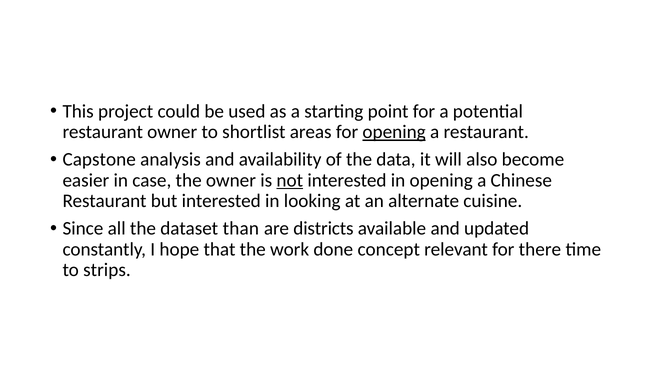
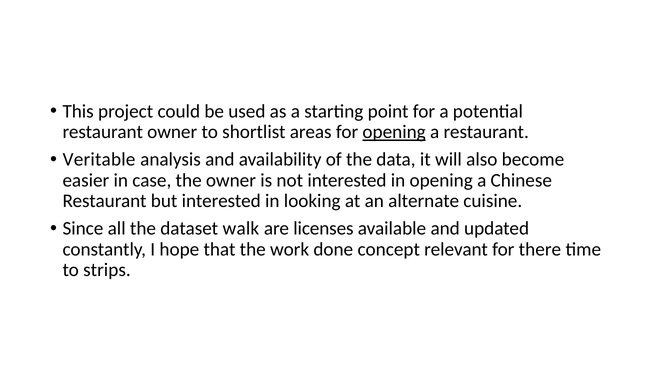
Capstone: Capstone -> Veritable (99, 160)
not underline: present -> none (290, 180)
than: than -> walk (241, 229)
districts: districts -> licenses (323, 229)
